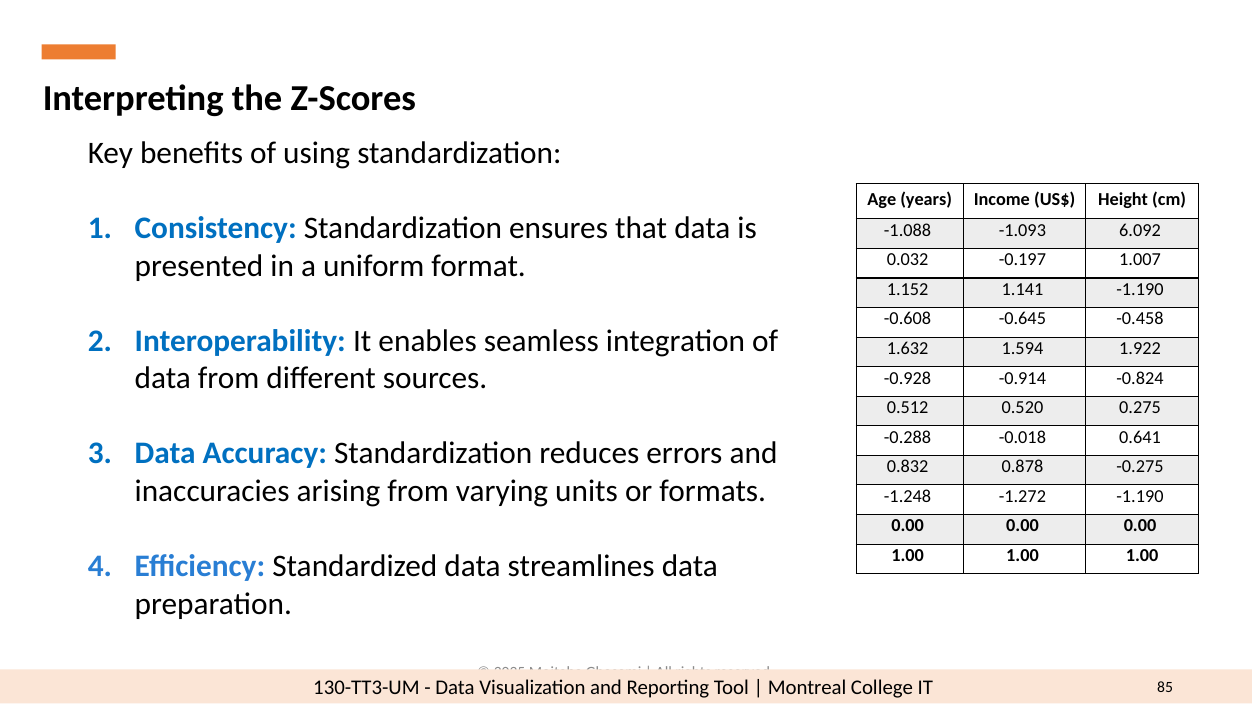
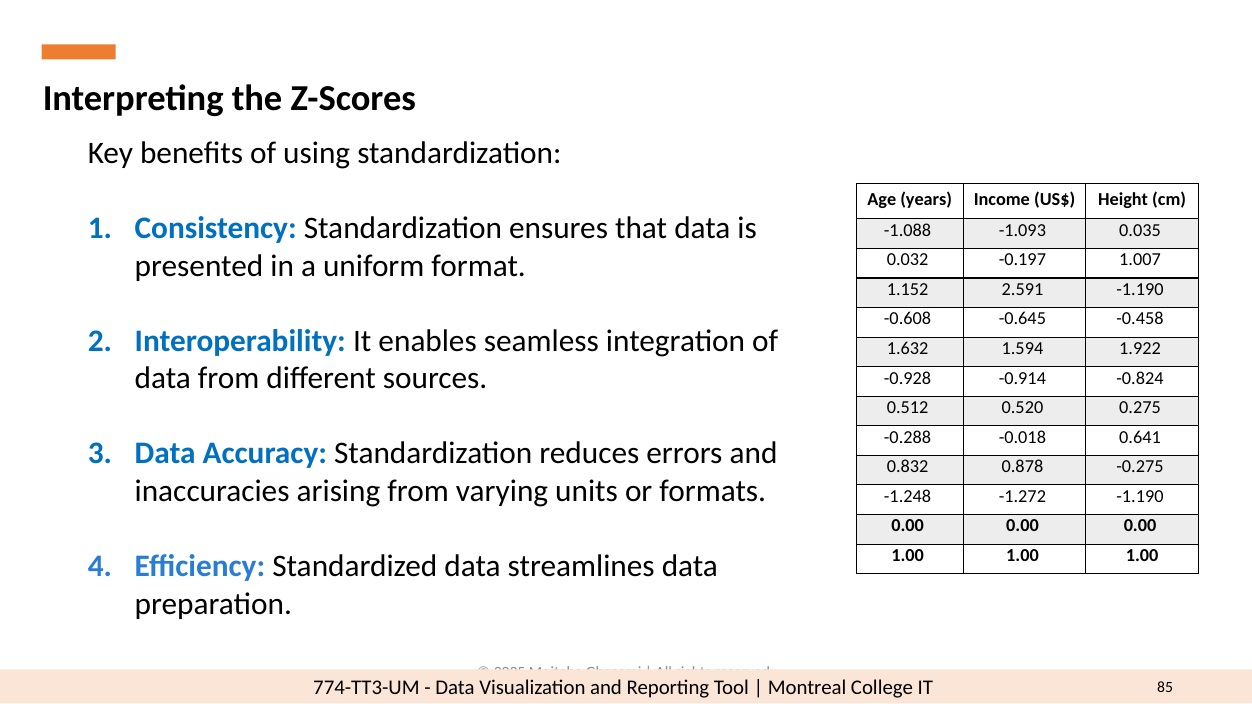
6.092: 6.092 -> 0.035 (1140, 230)
1.141: 1.141 -> 2.591 (1022, 289)
130-TT3-UM: 130-TT3-UM -> 774-TT3-UM (366, 688)
